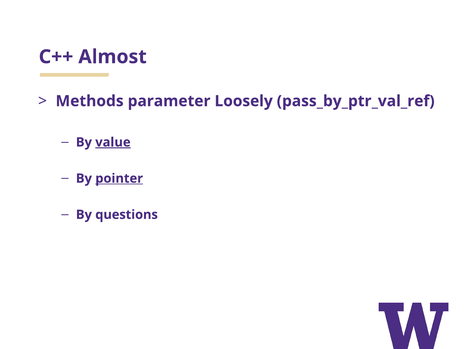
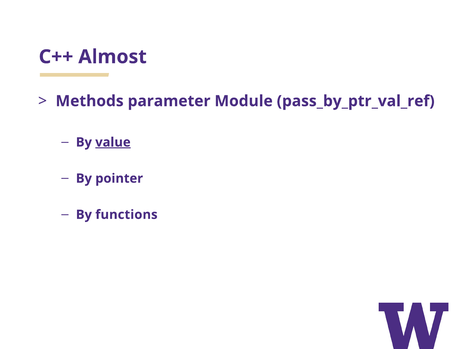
Loosely: Loosely -> Module (244, 101)
pointer underline: present -> none (119, 178)
questions: questions -> functions (126, 214)
